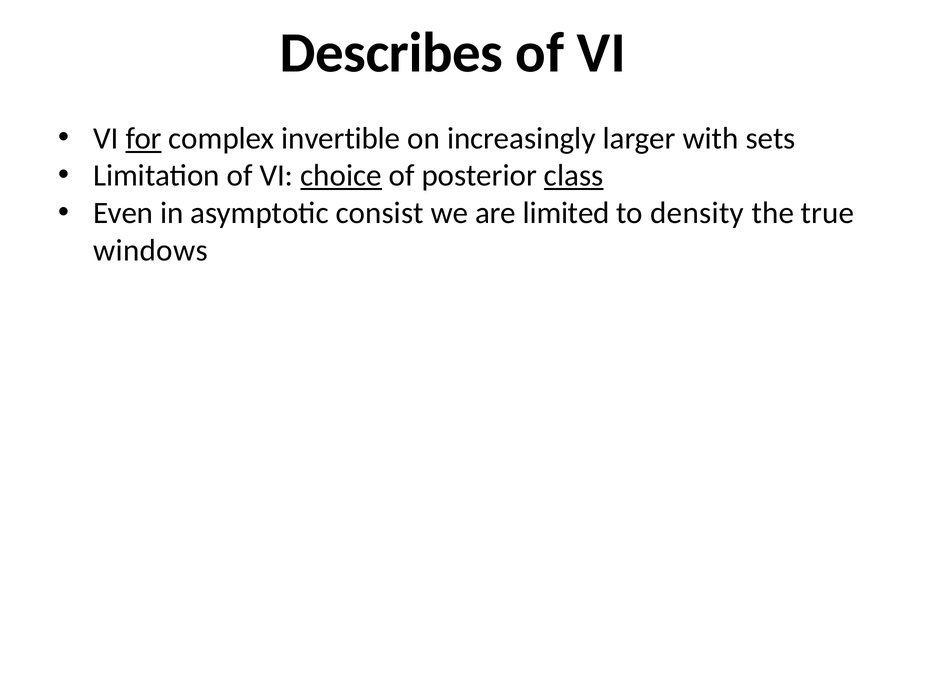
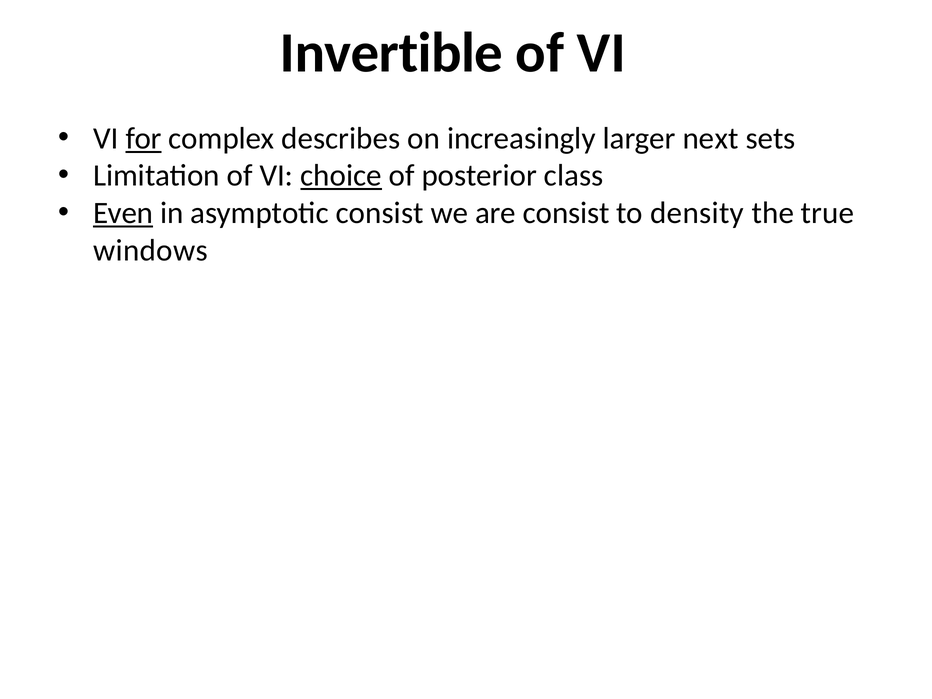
Describes: Describes -> Invertible (391, 53)
invertible: invertible -> describes (341, 138)
with: with -> next (710, 138)
class underline: present -> none (574, 176)
Even underline: none -> present (123, 213)
are limited: limited -> consist (566, 213)
